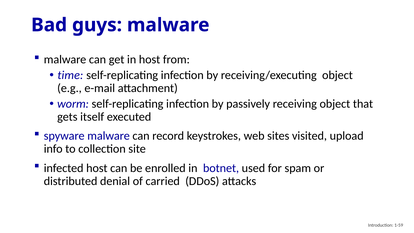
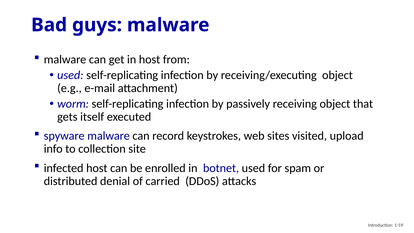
time: time -> used (70, 75)
